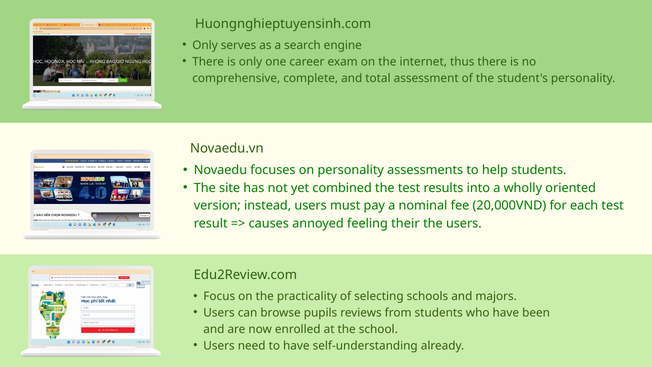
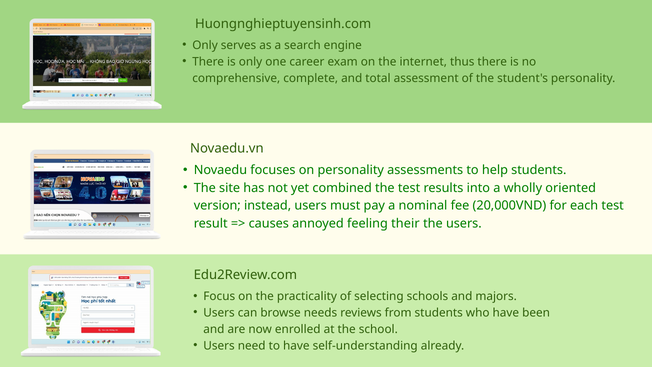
pupils: pupils -> needs (321, 313)
